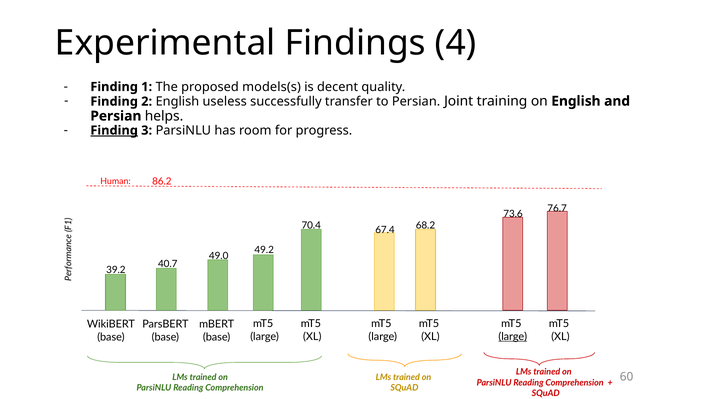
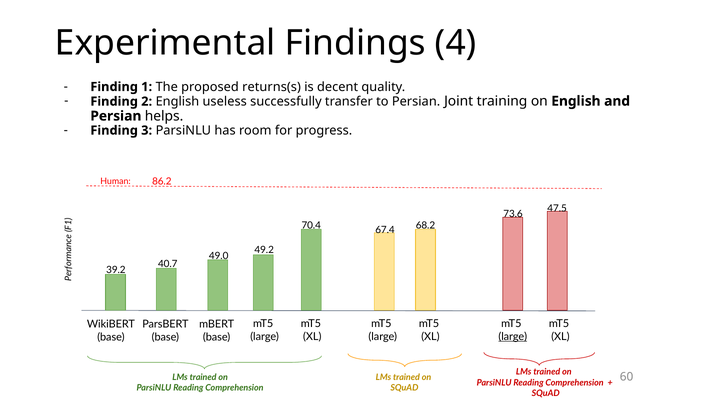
models(s: models(s -> returns(s (272, 87)
Finding underline: present -> none (114, 130)
76.7: 76.7 -> 47.5 (557, 208)
